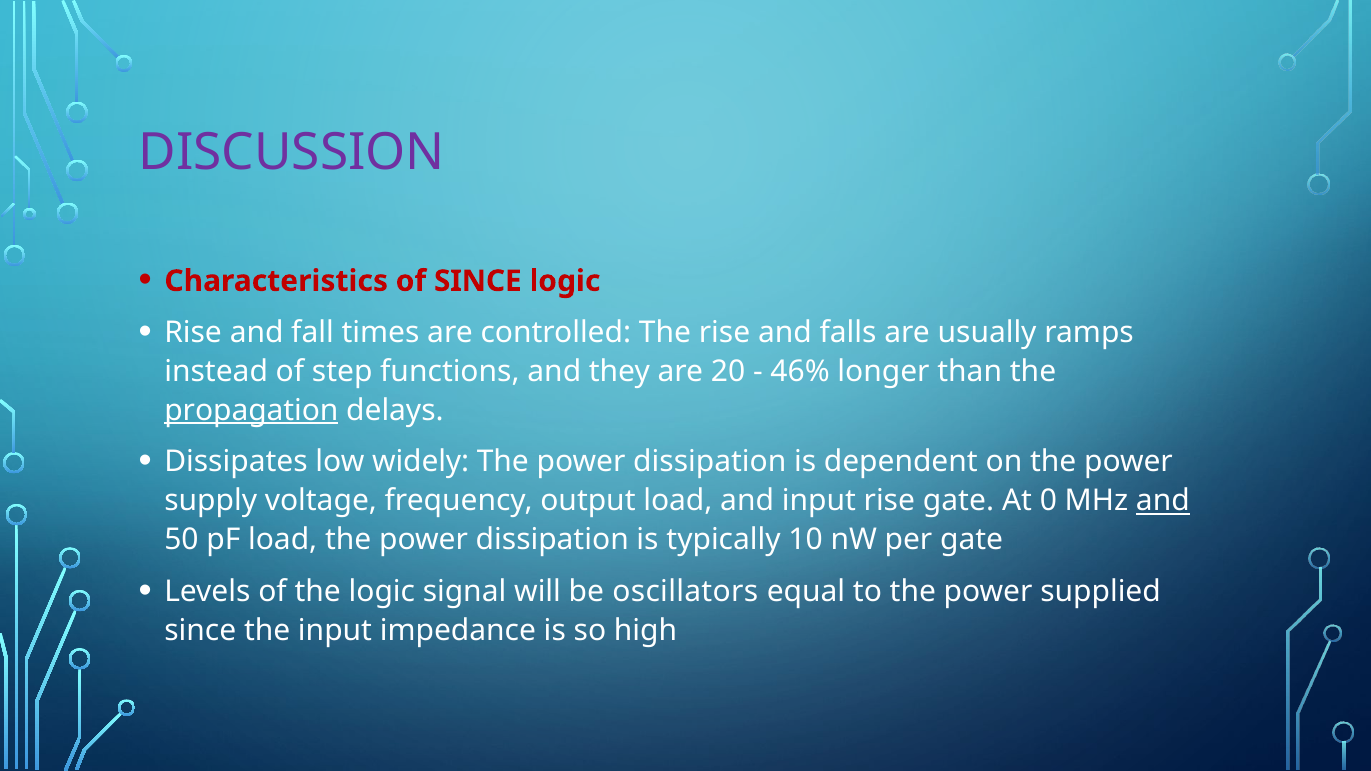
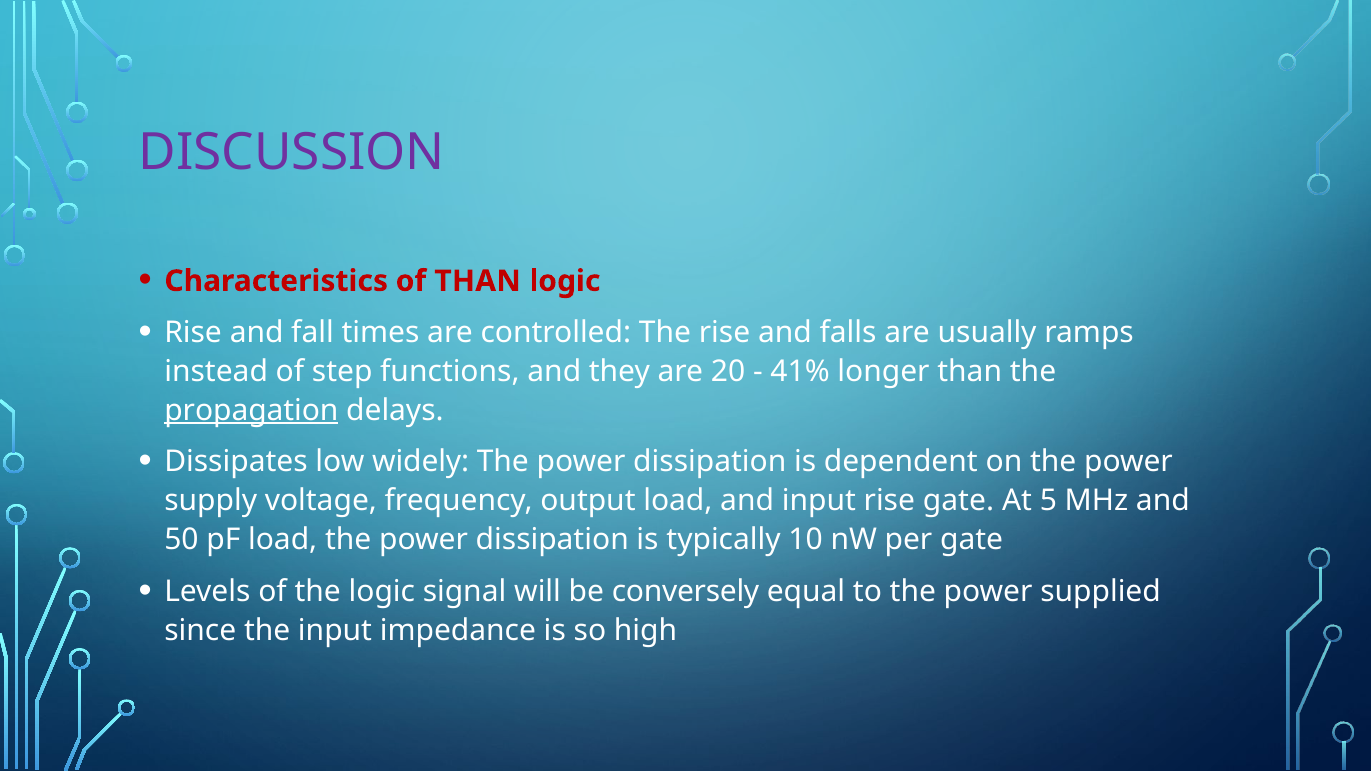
of SINCE: SINCE -> THAN (478, 281)
46%: 46% -> 41% (800, 372)
0: 0 -> 5 (1048, 501)
and underline: present -> none (1163, 501)
oscillators: oscillators -> conversely (686, 592)
